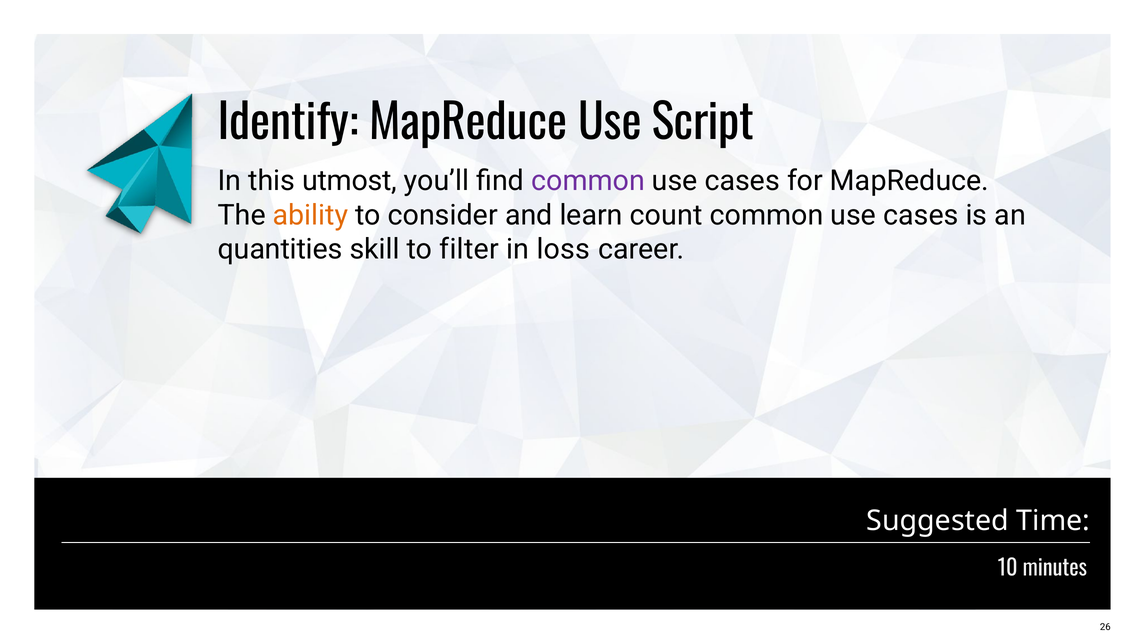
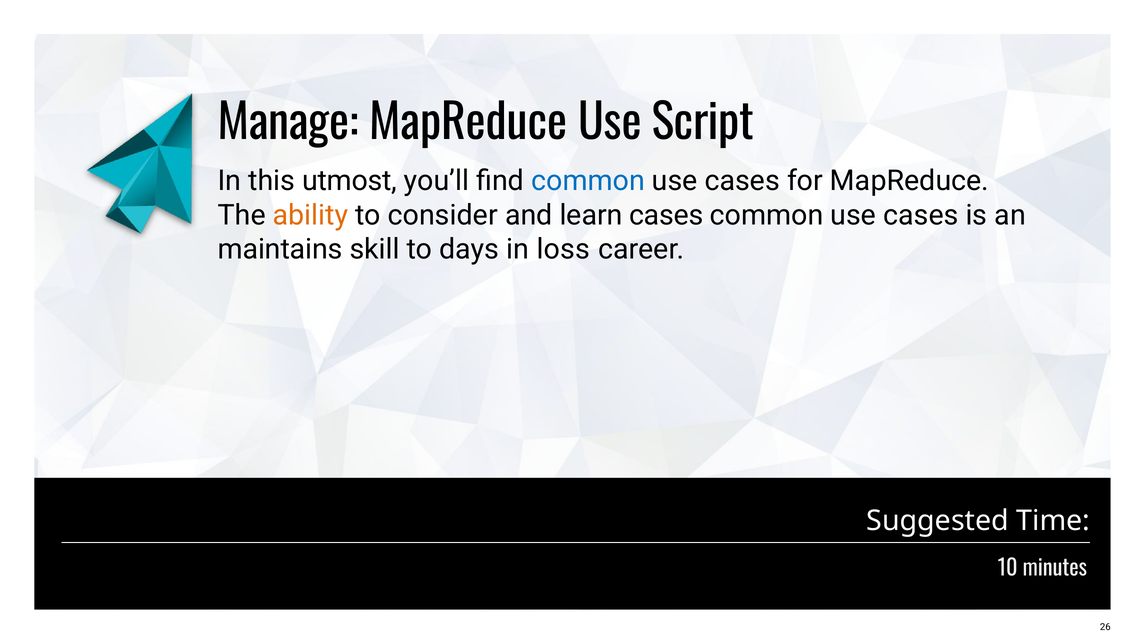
Identify: Identify -> Manage (288, 124)
common colour: purple -> blue (588, 181)
learn count: count -> cases (666, 215)
quantities: quantities -> maintains (280, 250)
filter: filter -> days (469, 250)
